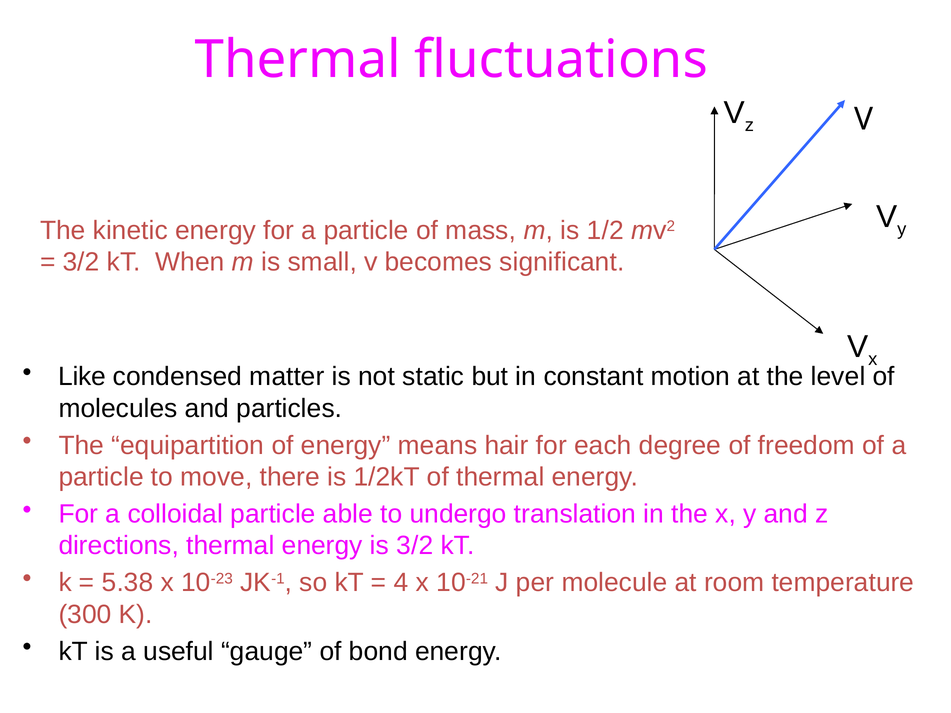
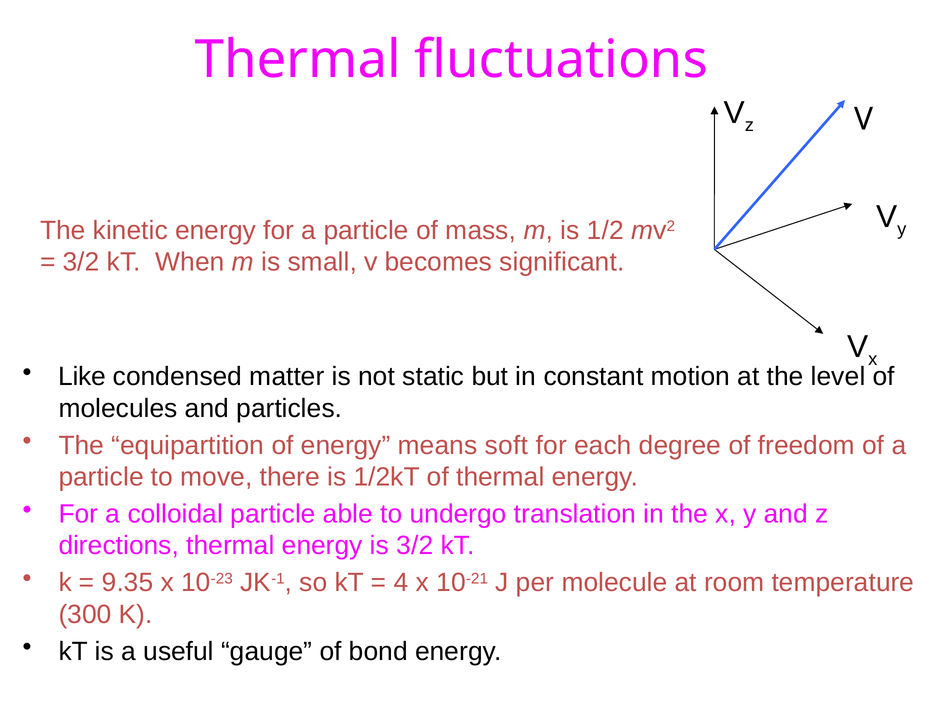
hair: hair -> soft (506, 446)
5.38: 5.38 -> 9.35 (128, 583)
